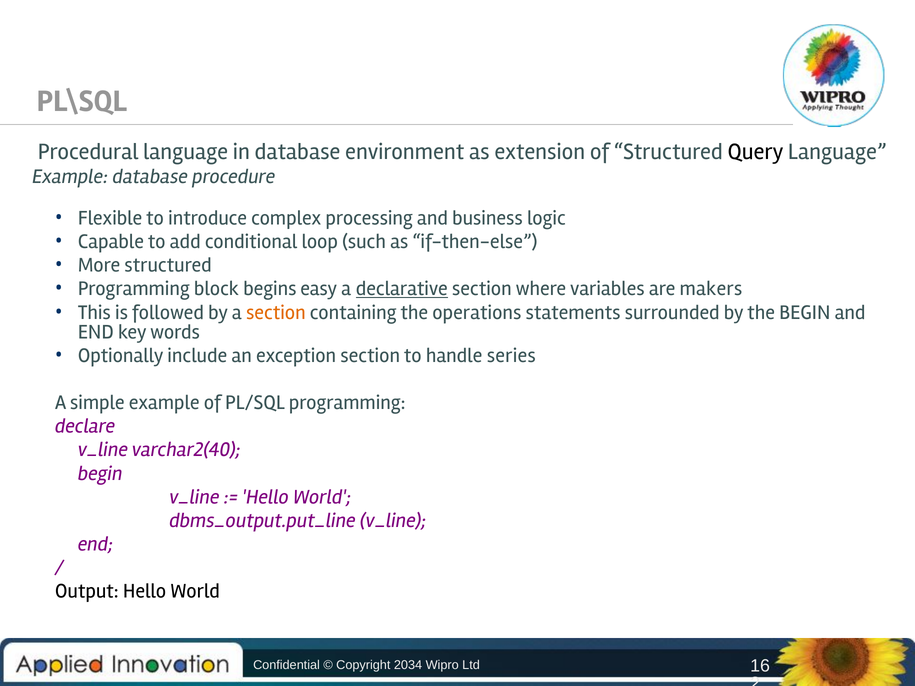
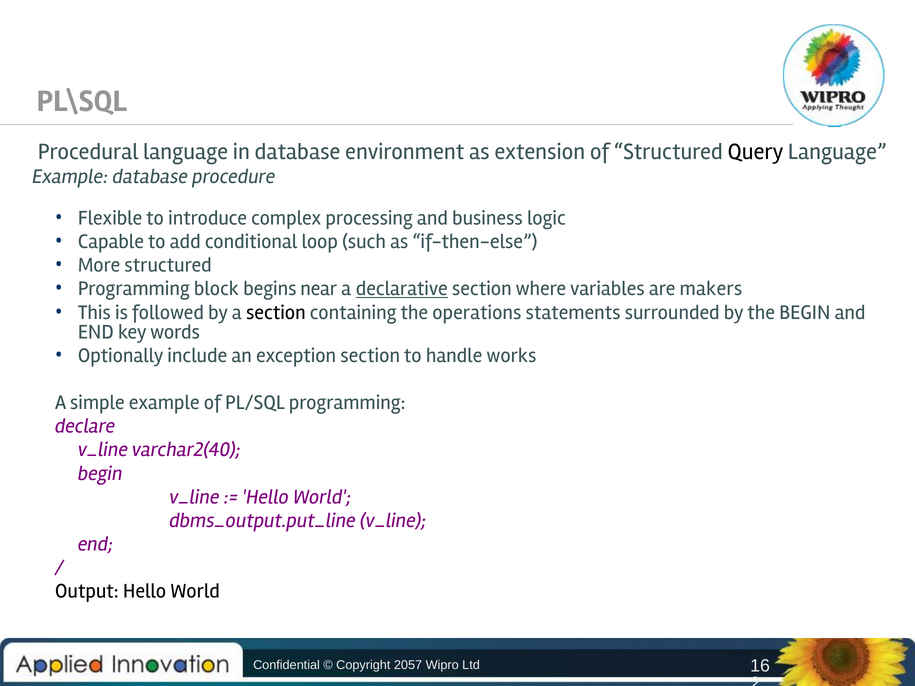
easy: easy -> near (319, 289)
section colour: orange -> black (276, 312)
series: series -> works (511, 356)
2034: 2034 -> 2057 (408, 665)
